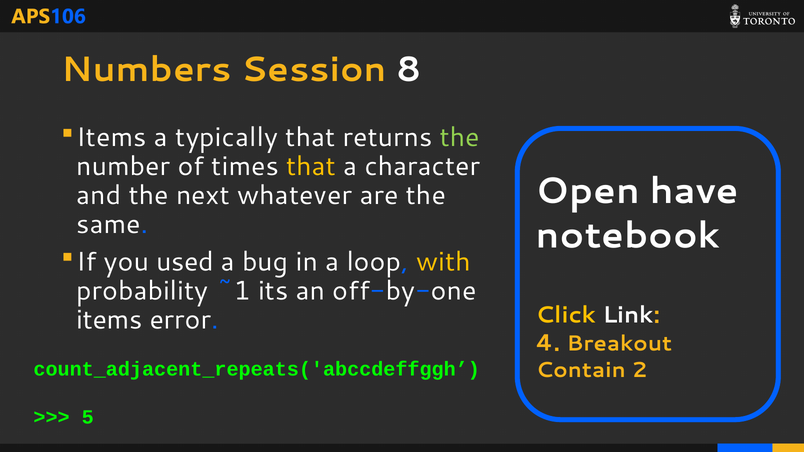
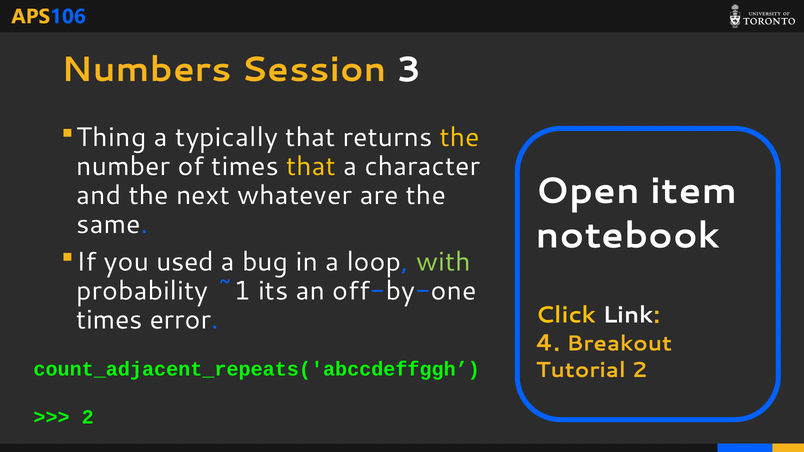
8: 8 -> 3 (409, 70)
Items: Items -> Thing (111, 138)
the colour: light green -> yellow (460, 138)
have: have -> item (694, 191)
with colour: yellow -> light green (443, 262)
items: items -> times (109, 320)
Contain: Contain -> Tutorial (581, 370)
5: 5 -> 2 (88, 417)
